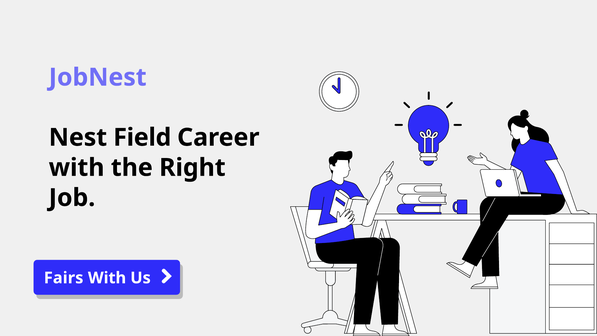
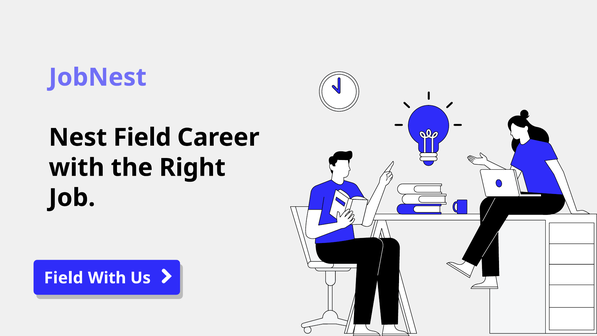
Fairs: Fairs -> Field (64, 278)
